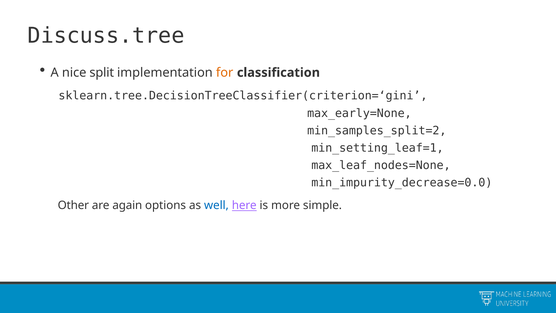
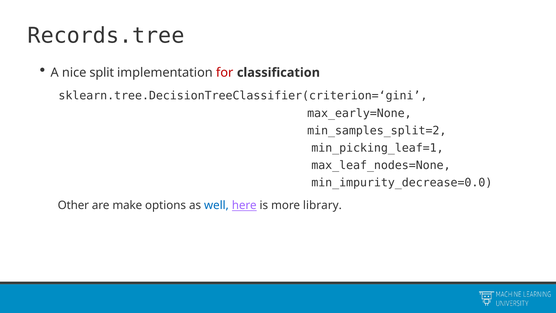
Discuss.tree: Discuss.tree -> Records.tree (106, 36)
for colour: orange -> red (225, 73)
min_setting_leaf=1: min_setting_leaf=1 -> min_picking_leaf=1 (377, 148)
again: again -> make (127, 205)
simple: simple -> library (322, 205)
